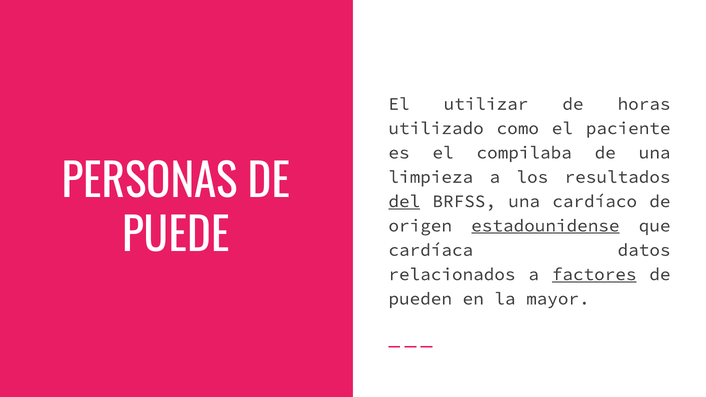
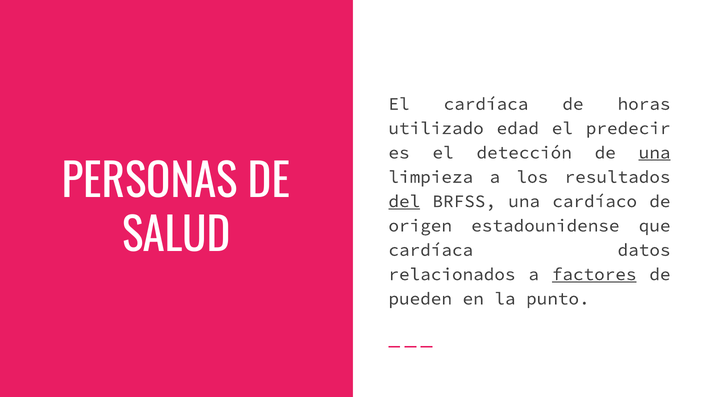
El utilizar: utilizar -> cardíaca (486, 104)
como: como -> edad (518, 128)
paciente: paciente -> predecir (628, 128)
compilaba: compilaba -> detección (524, 153)
una underline: none -> present (655, 153)
estadounidense underline: present -> none (545, 226)
PUEDE: PUEDE -> SALUD (176, 237)
mayor: mayor -> punto (558, 299)
